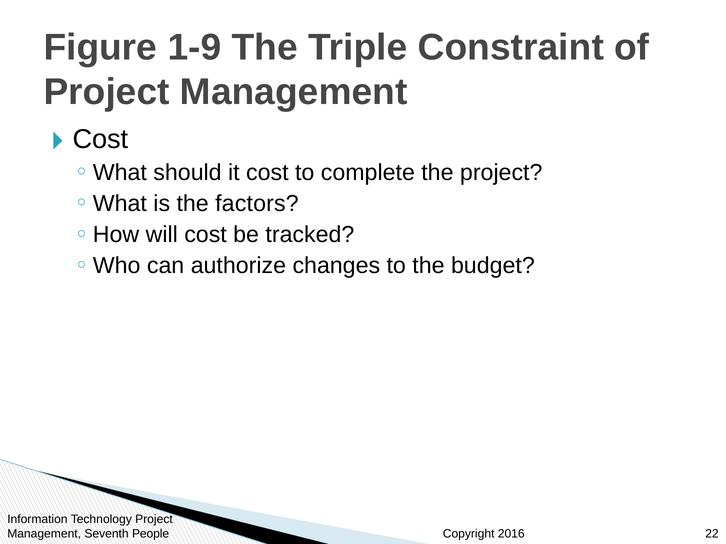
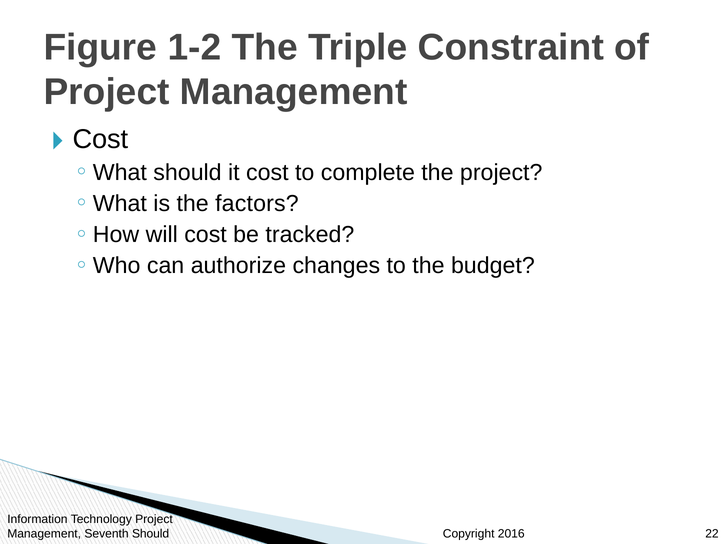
1-9: 1-9 -> 1-2 (194, 47)
Seventh People: People -> Should (151, 534)
